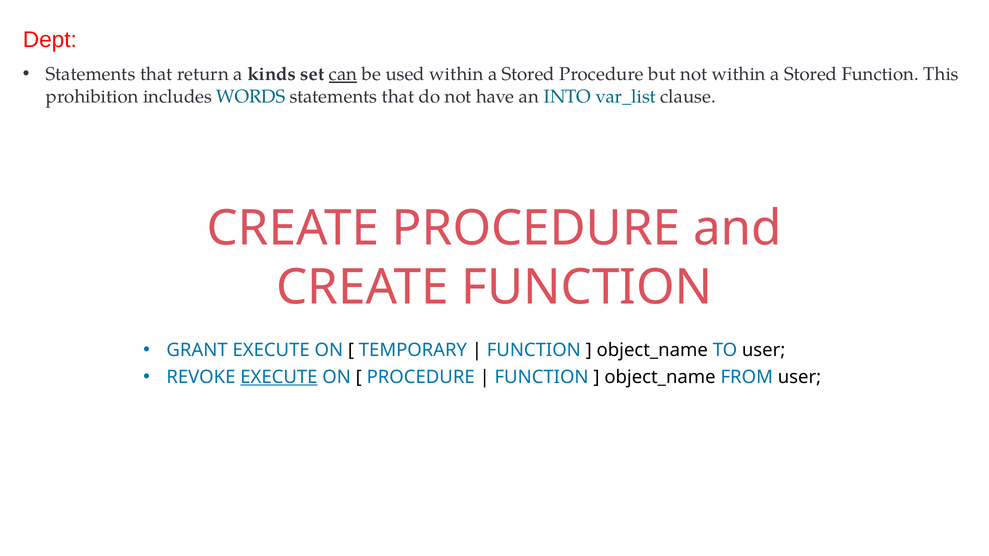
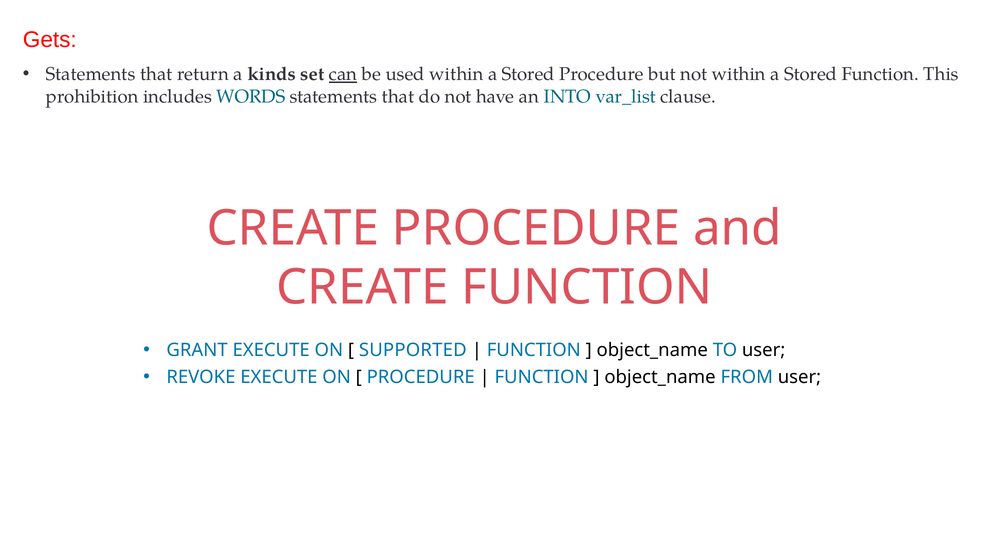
Dept: Dept -> Gets (50, 40)
TEMPORARY: TEMPORARY -> SUPPORTED (413, 350)
EXECUTE underline: present -> none (279, 377)
